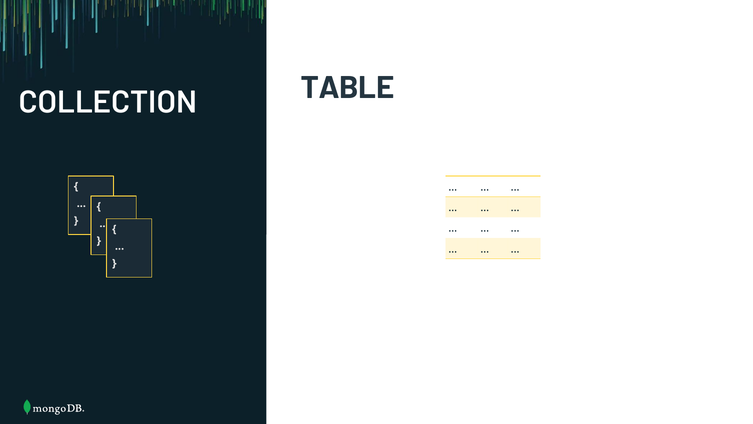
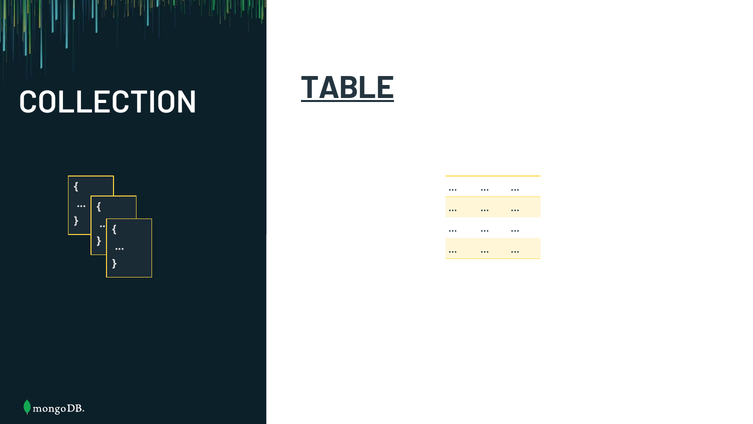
TABLE underline: none -> present (347, 88)
